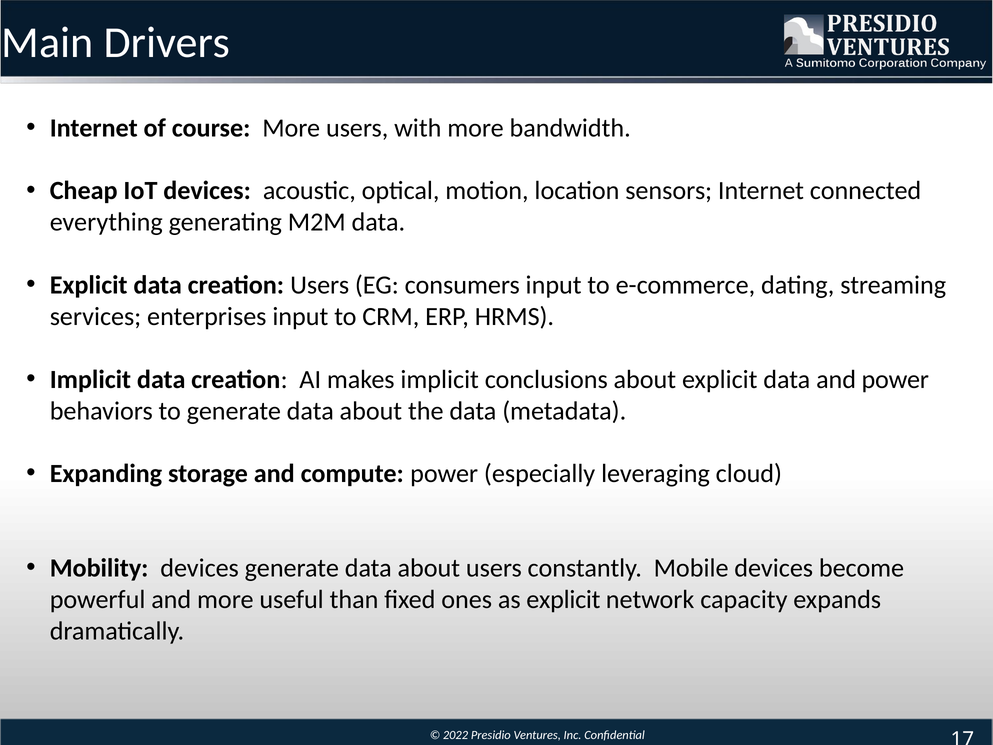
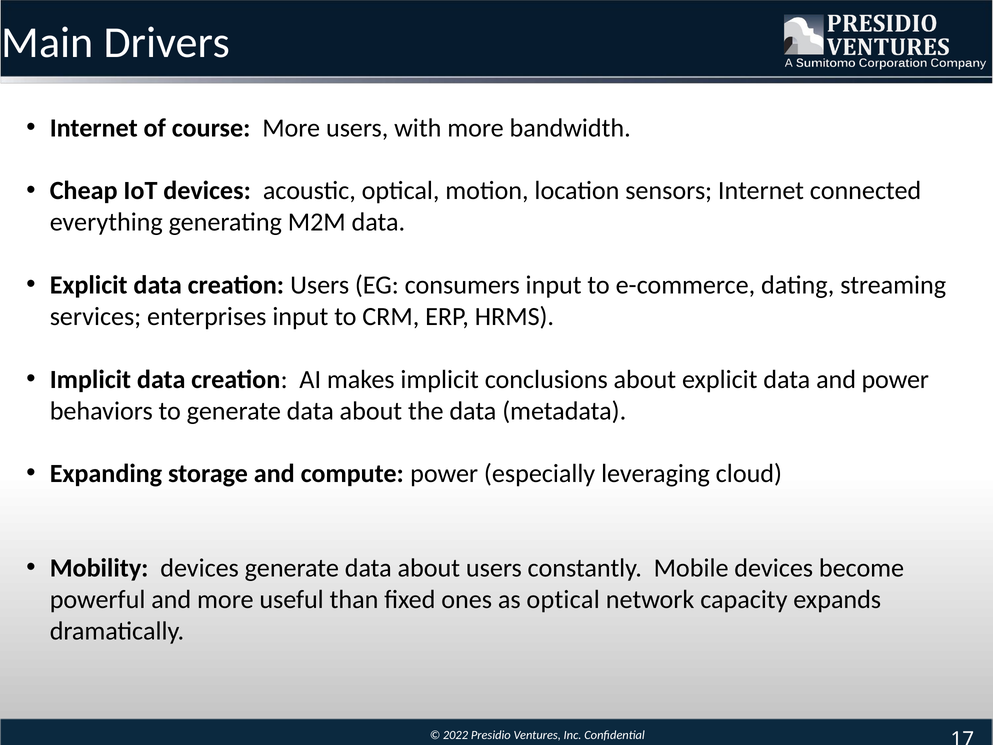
as explicit: explicit -> optical (563, 599)
